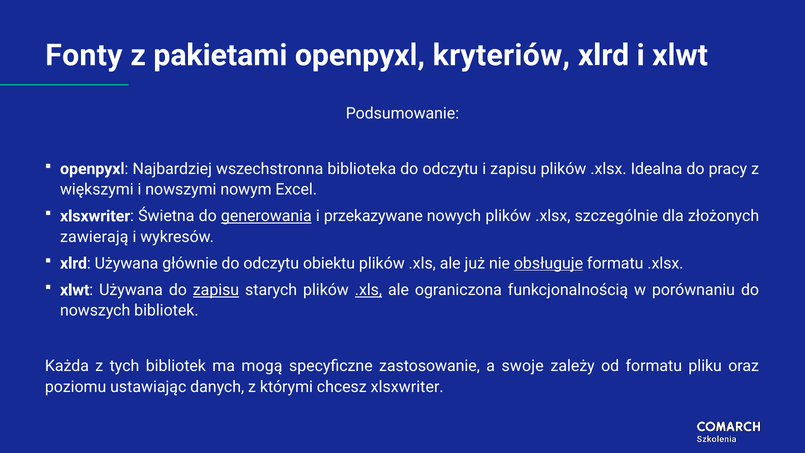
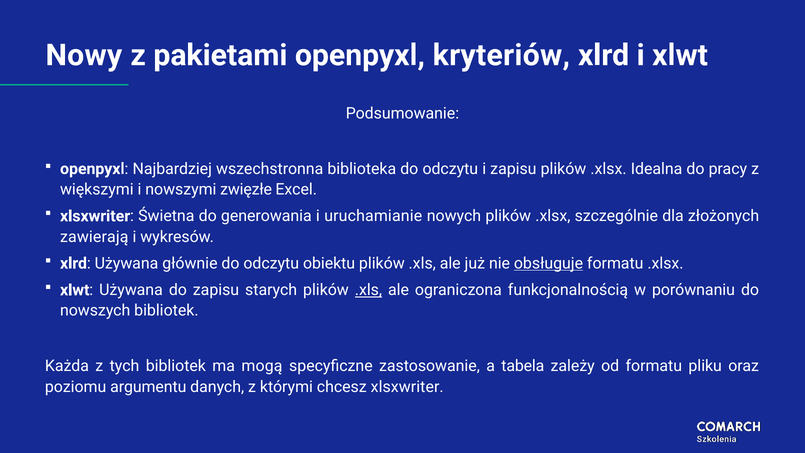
Fonty: Fonty -> Nowy (84, 55)
nowym: nowym -> zwięzłe (246, 189)
generowania underline: present -> none (266, 216)
przekazywane: przekazywane -> uruchamianie (373, 216)
zapisu underline: present -> none (216, 290)
swoje: swoje -> tabela (523, 366)
ustawiając: ustawiając -> argumentu (148, 387)
